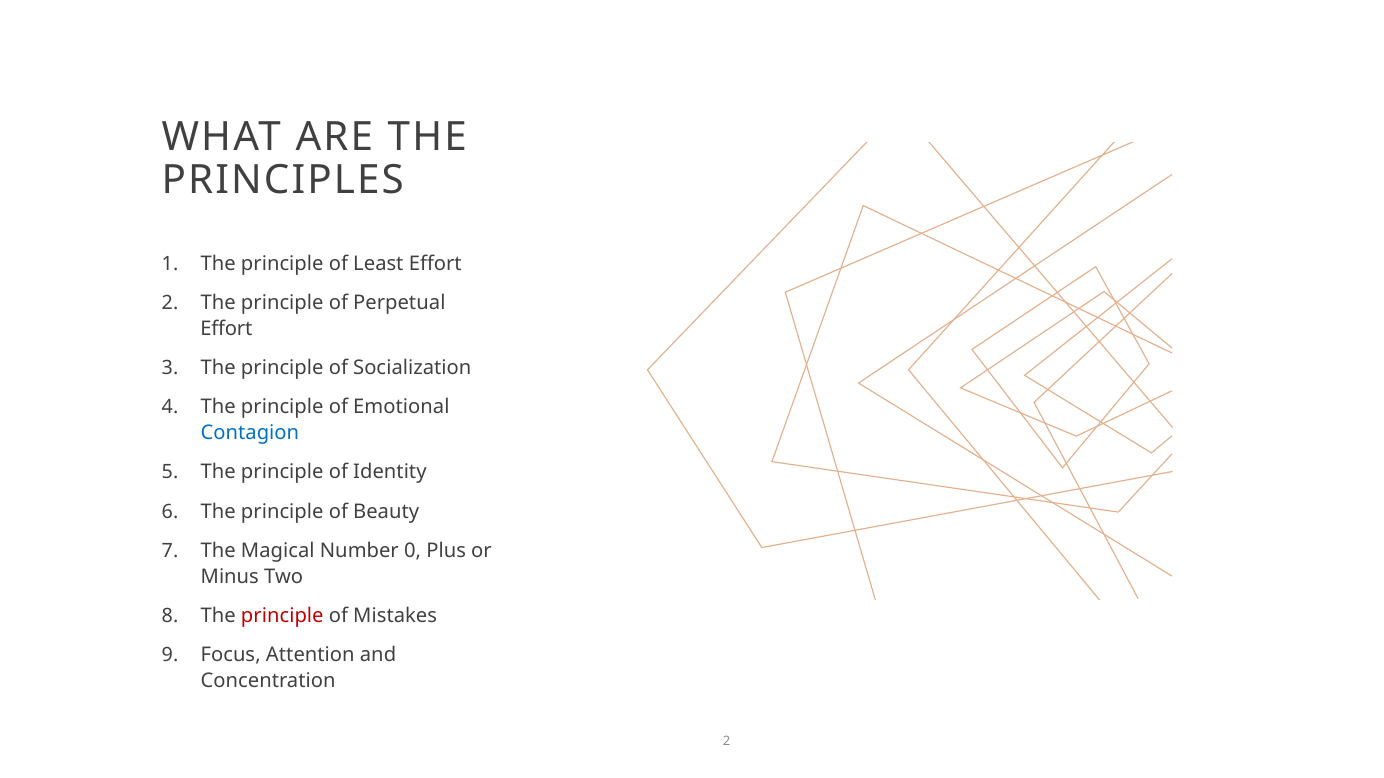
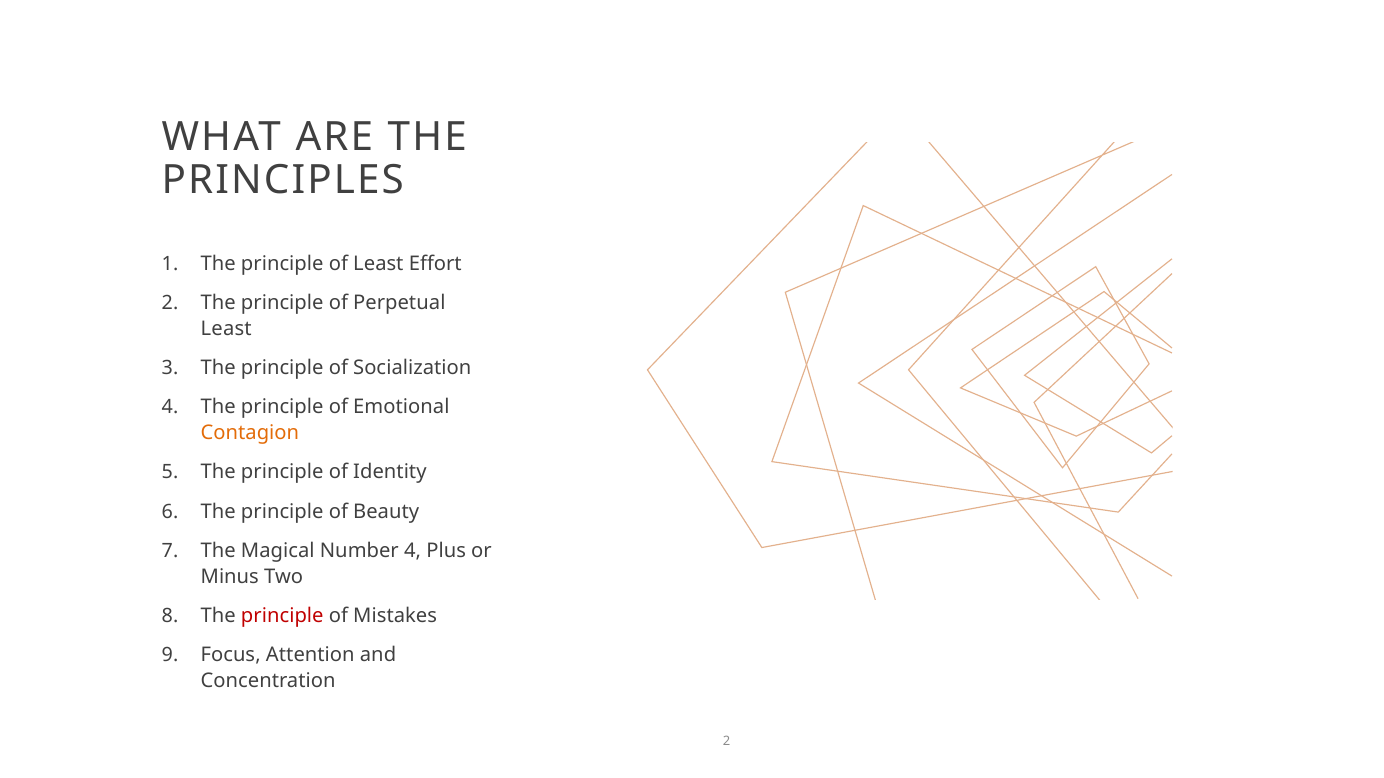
Effort: Effort -> Least (226, 329)
Contagion colour: blue -> orange (250, 434)
Number 0: 0 -> 4 (413, 551)
